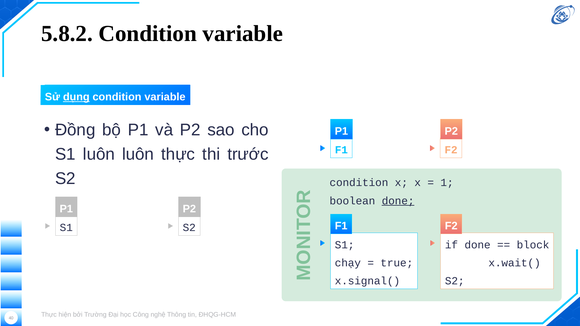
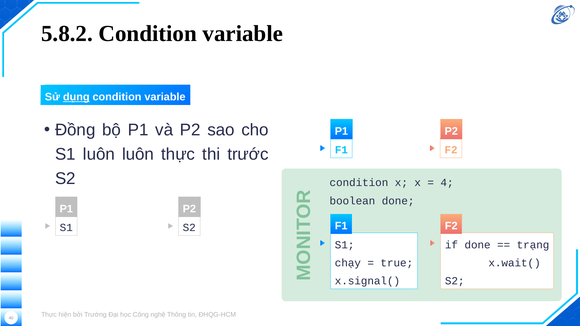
1: 1 -> 4 (447, 183)
done underline: present -> none (398, 201)
block: block -> trạng (533, 245)
